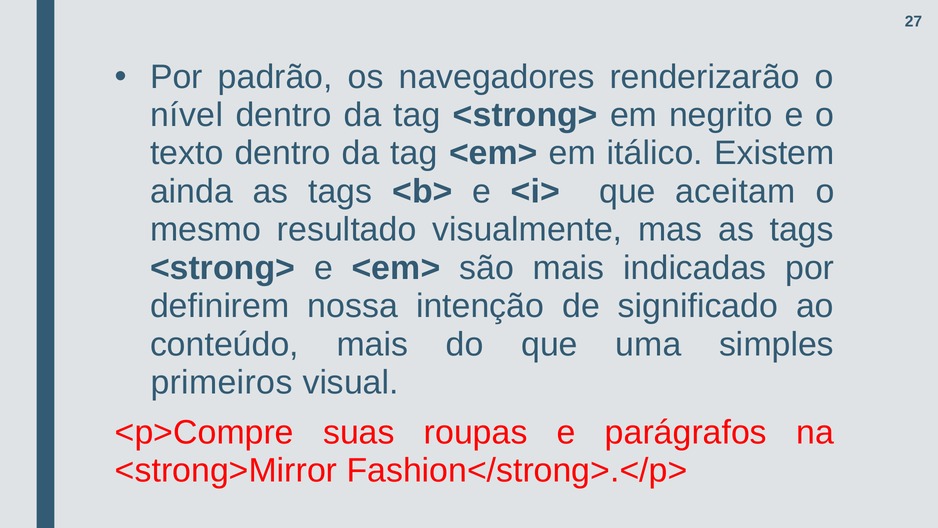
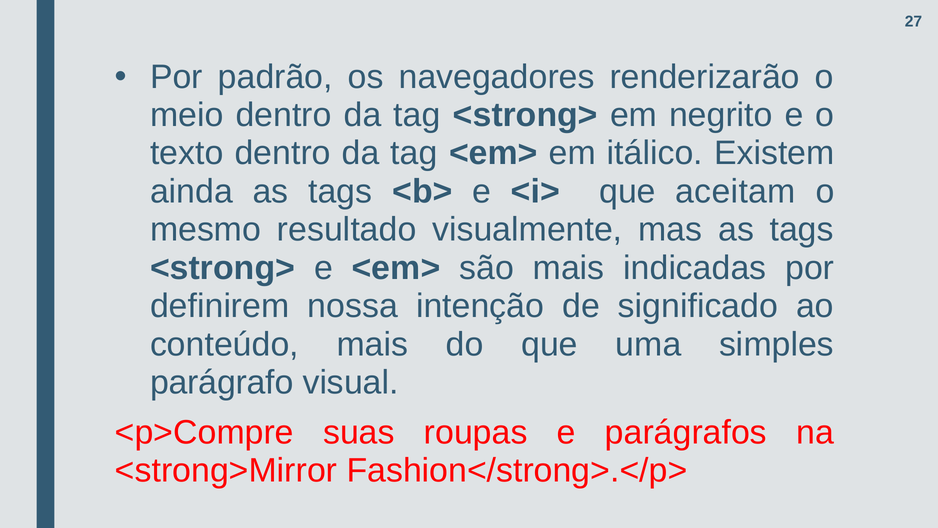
nível: nível -> meio (187, 115)
primeiros: primeiros -> parágrafo (222, 382)
